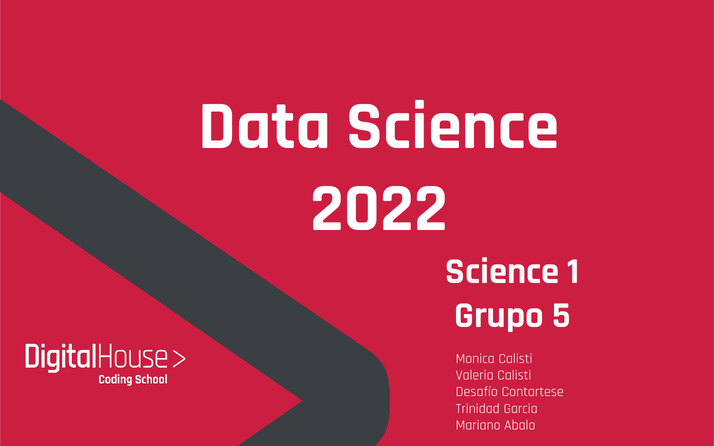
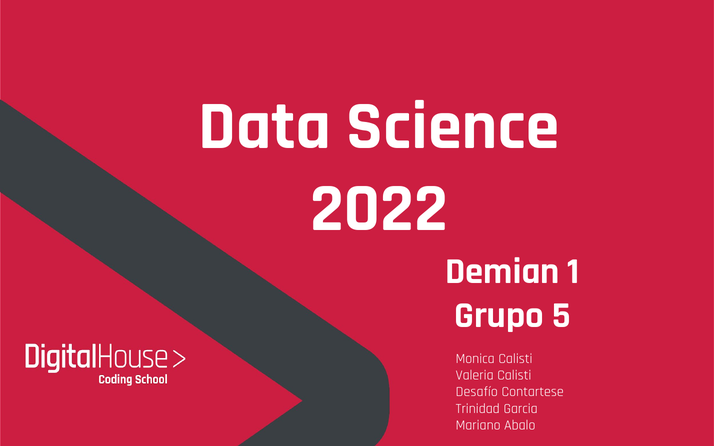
Science: Science -> Demian (502, 271)
